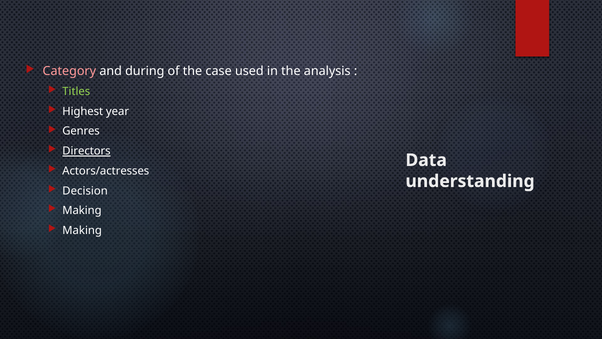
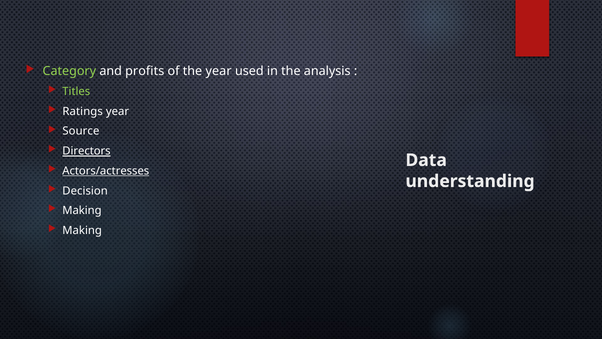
Category colour: pink -> light green (69, 71)
during: during -> profits (145, 71)
the case: case -> year (219, 71)
Highest: Highest -> Ratings (83, 111)
Genres: Genres -> Source (81, 131)
Actors/actresses underline: none -> present (106, 171)
